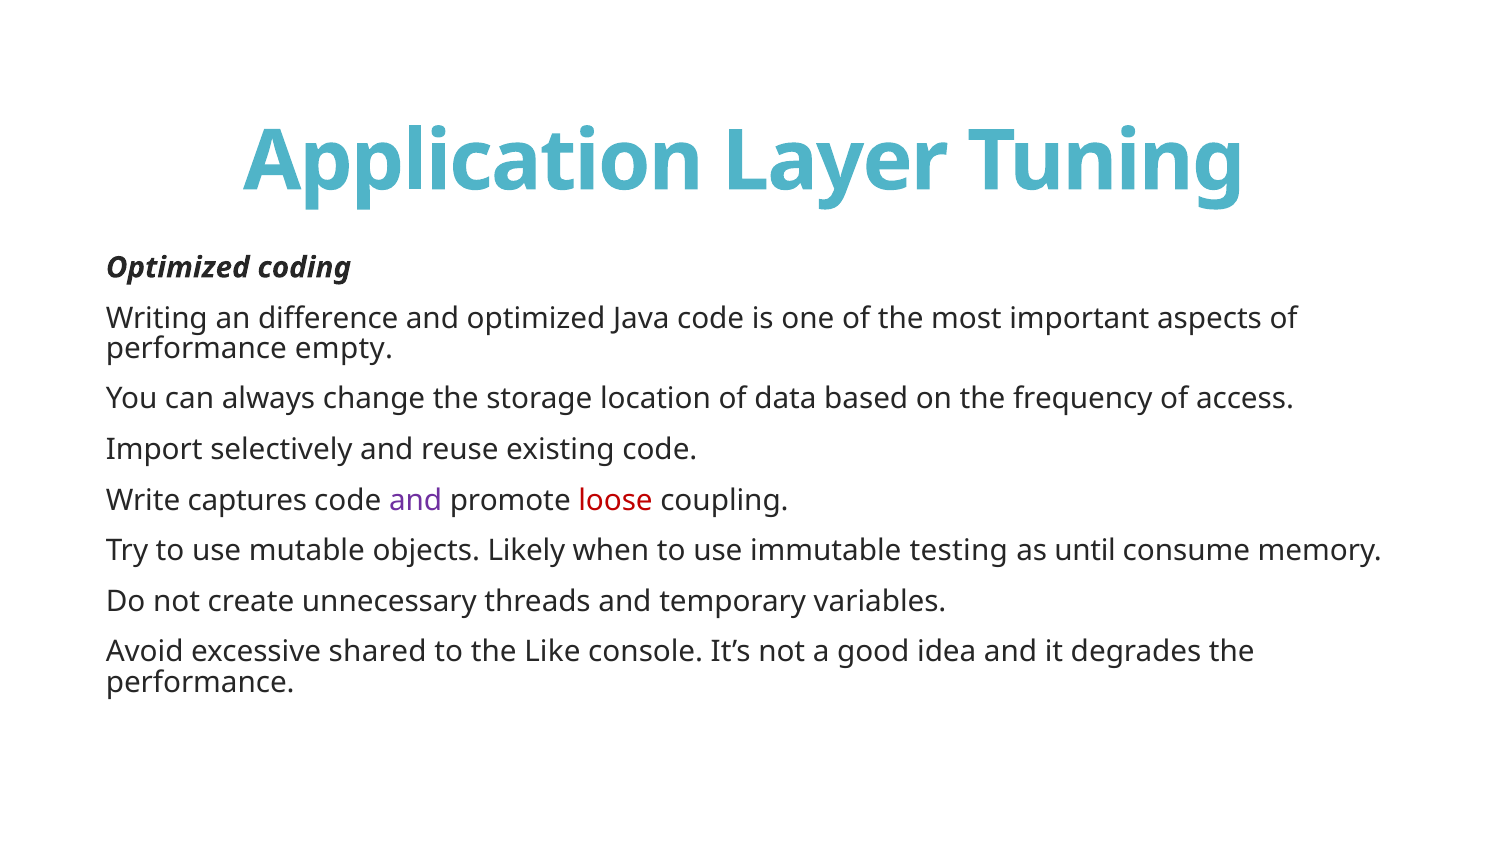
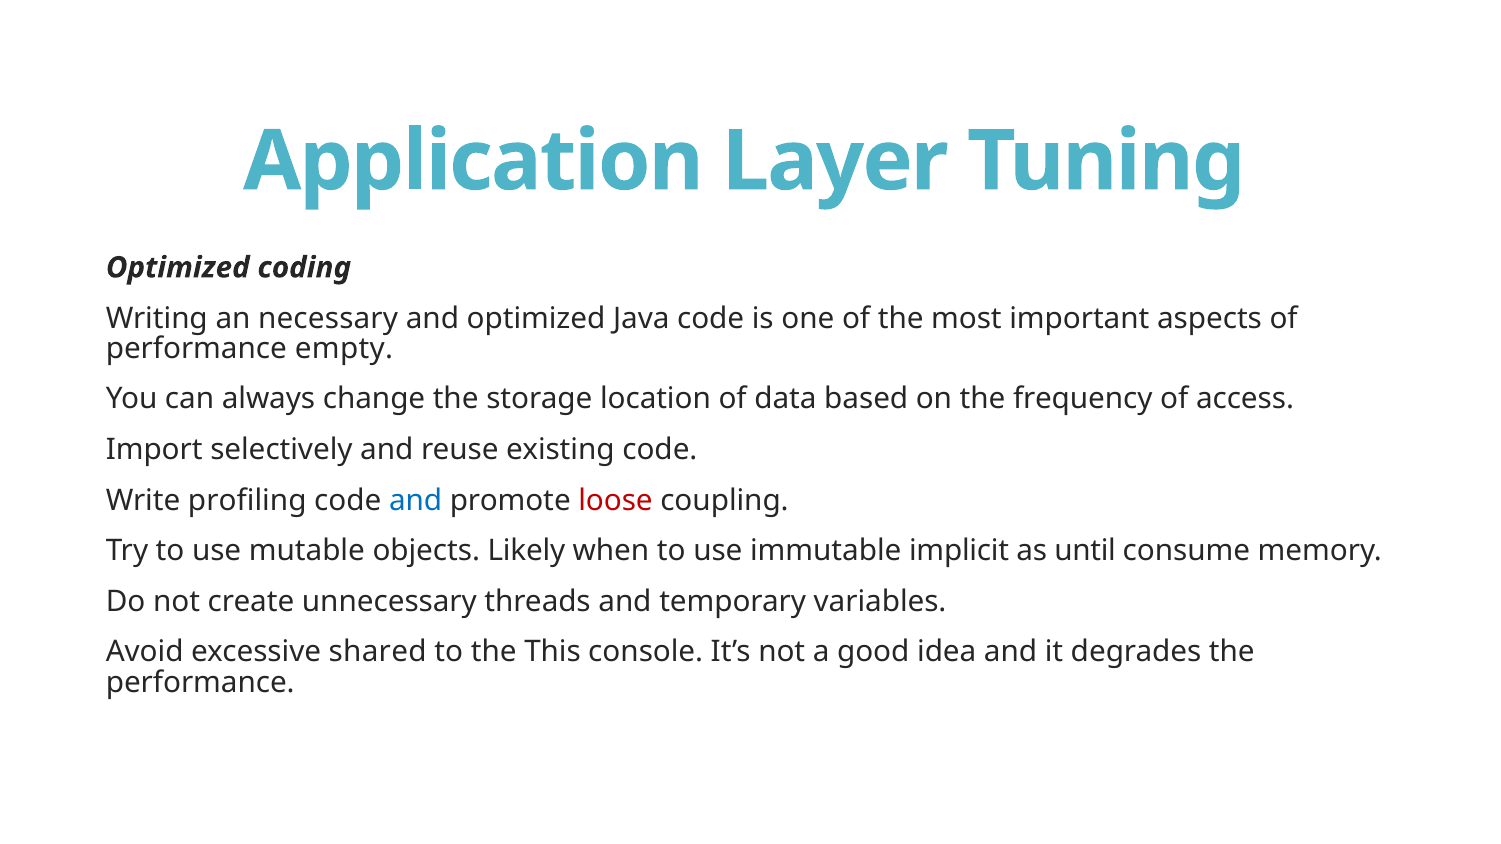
difference: difference -> necessary (328, 318)
captures: captures -> profiling (247, 500)
and colour: purple -> blue (416, 500)
testing: testing -> implicit (959, 551)
Like: Like -> This (553, 652)
